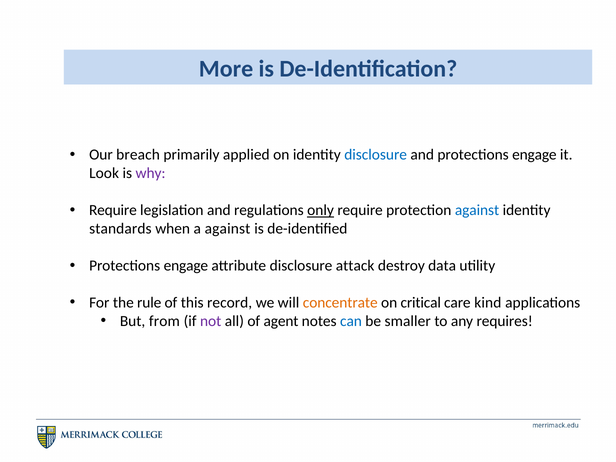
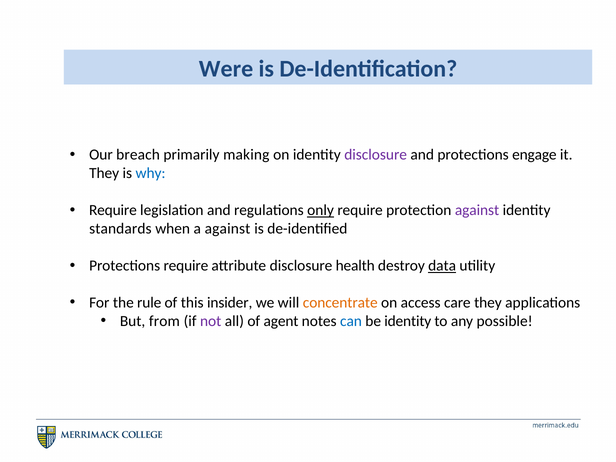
More: More -> Were (226, 69)
applied: applied -> making (246, 155)
disclosure colour: blue -> purple (376, 155)
Look: Look -> They (104, 173)
why colour: purple -> blue (151, 173)
against colour: blue -> purple (477, 210)
engage: engage -> require (186, 266)
attack: attack -> health (355, 266)
data underline: none -> present (442, 266)
record: record -> insider (230, 303)
critical: critical -> access (421, 303)
care kind: kind -> they (488, 303)
be smaller: smaller -> identity (408, 321)
requires: requires -> possible (505, 321)
